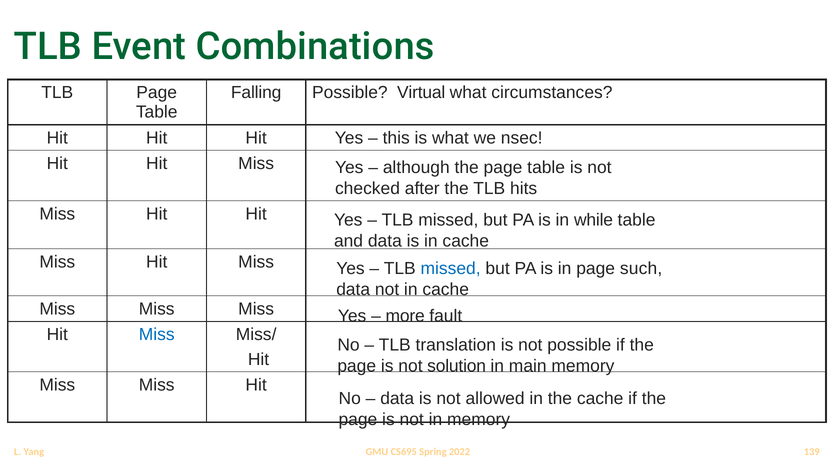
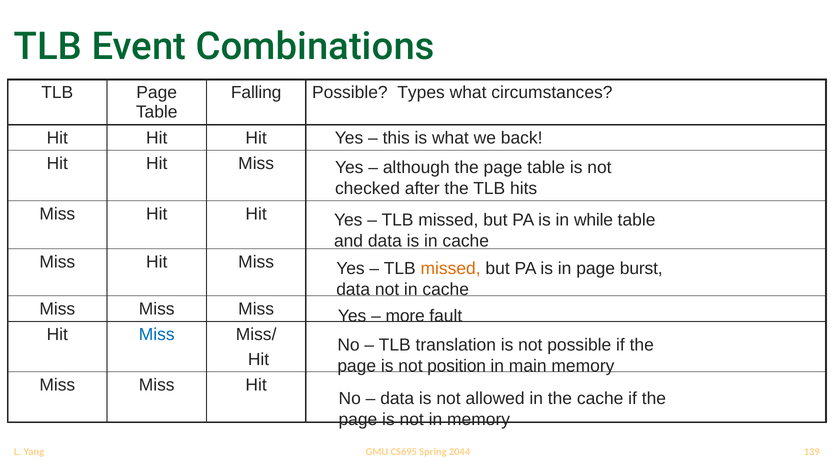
Virtual: Virtual -> Types (421, 93)
nsec: nsec -> back (522, 138)
missed colour: blue -> orange (451, 269)
such: such -> burst (641, 269)
solution: solution -> position (457, 366)
2022: 2022 -> 2044 (459, 452)
